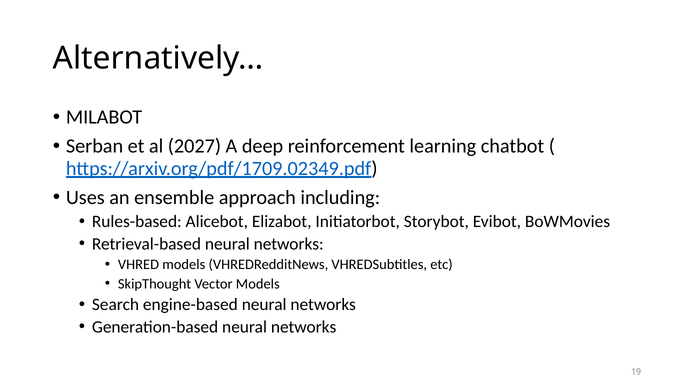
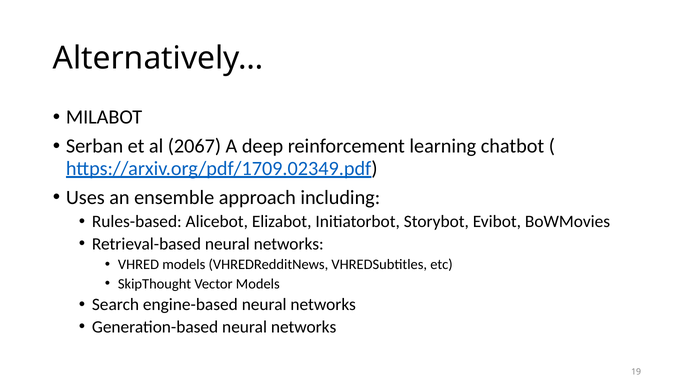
2027: 2027 -> 2067 (194, 146)
